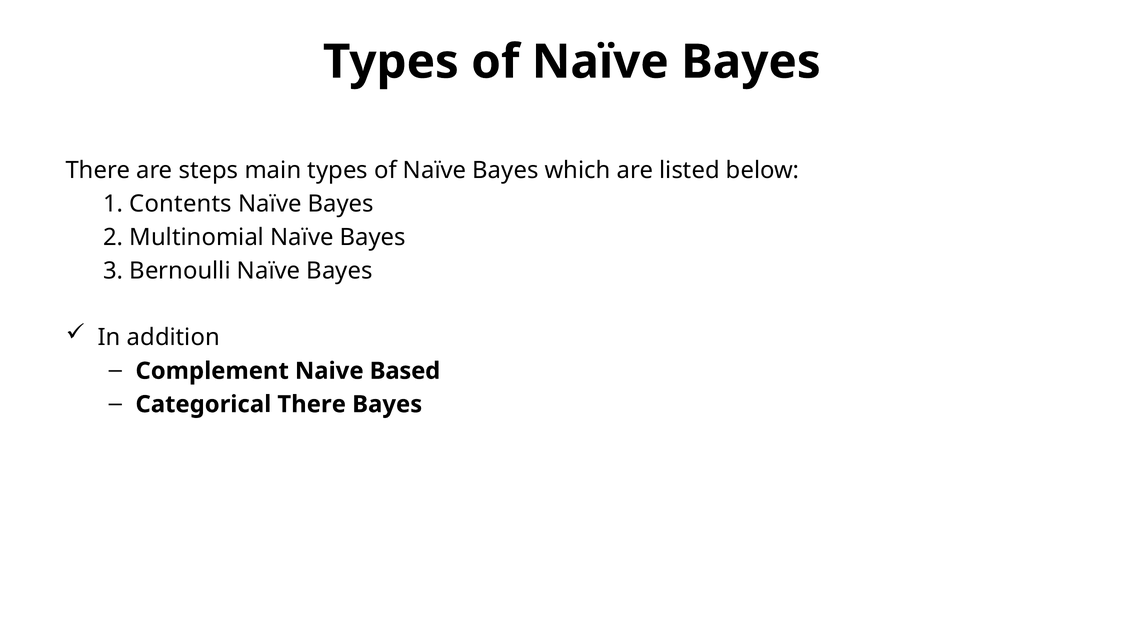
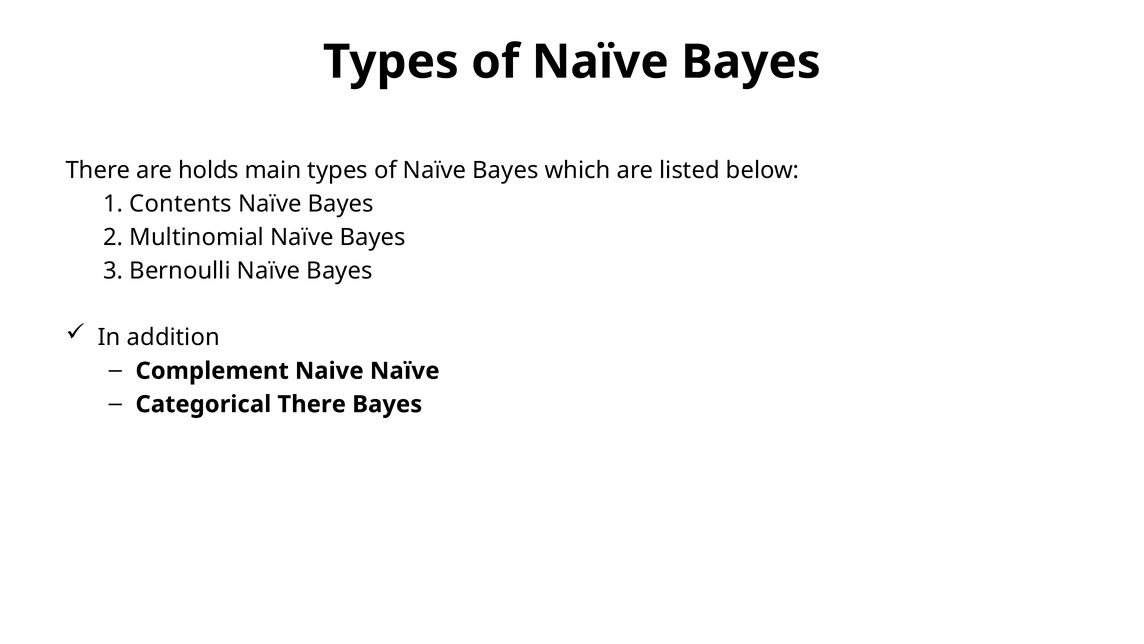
steps: steps -> holds (209, 170)
Naive Based: Based -> Naïve (405, 371)
